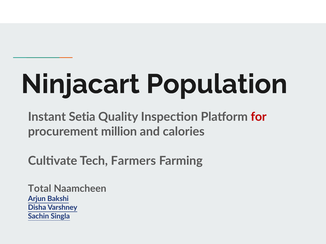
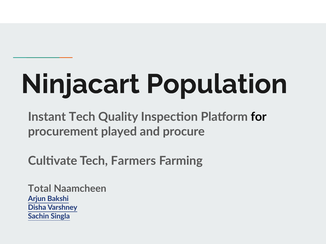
Instant Setia: Setia -> Tech (82, 117)
for colour: red -> black (259, 117)
million: million -> played (119, 132)
calories: calories -> procure (184, 132)
